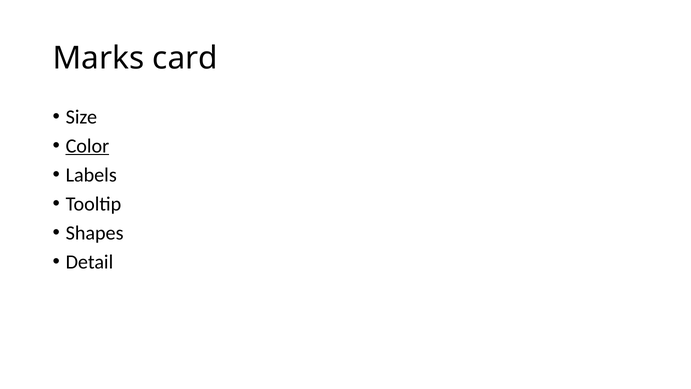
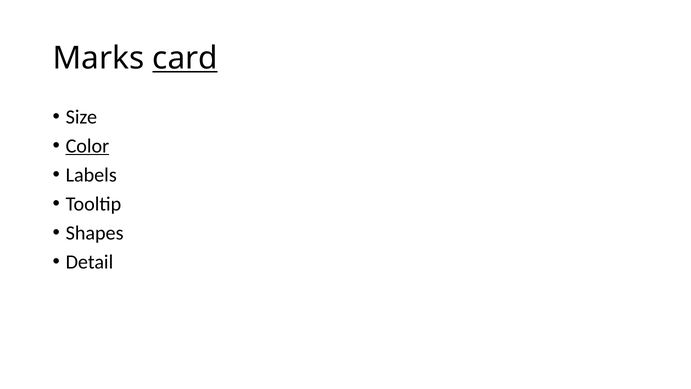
card underline: none -> present (185, 58)
